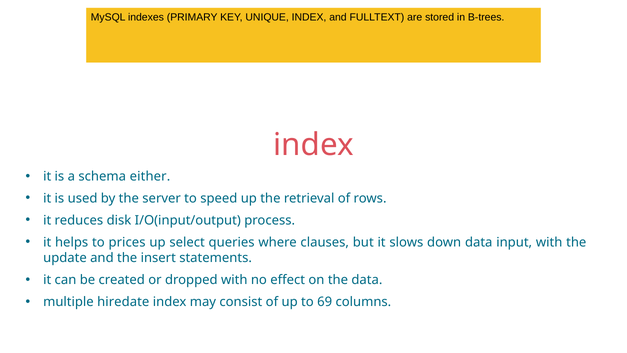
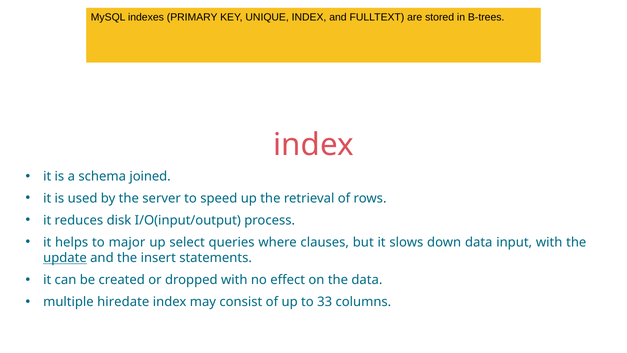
either: either -> joined (150, 176)
prices: prices -> major (127, 242)
update underline: none -> present (65, 258)
69: 69 -> 33 (325, 302)
